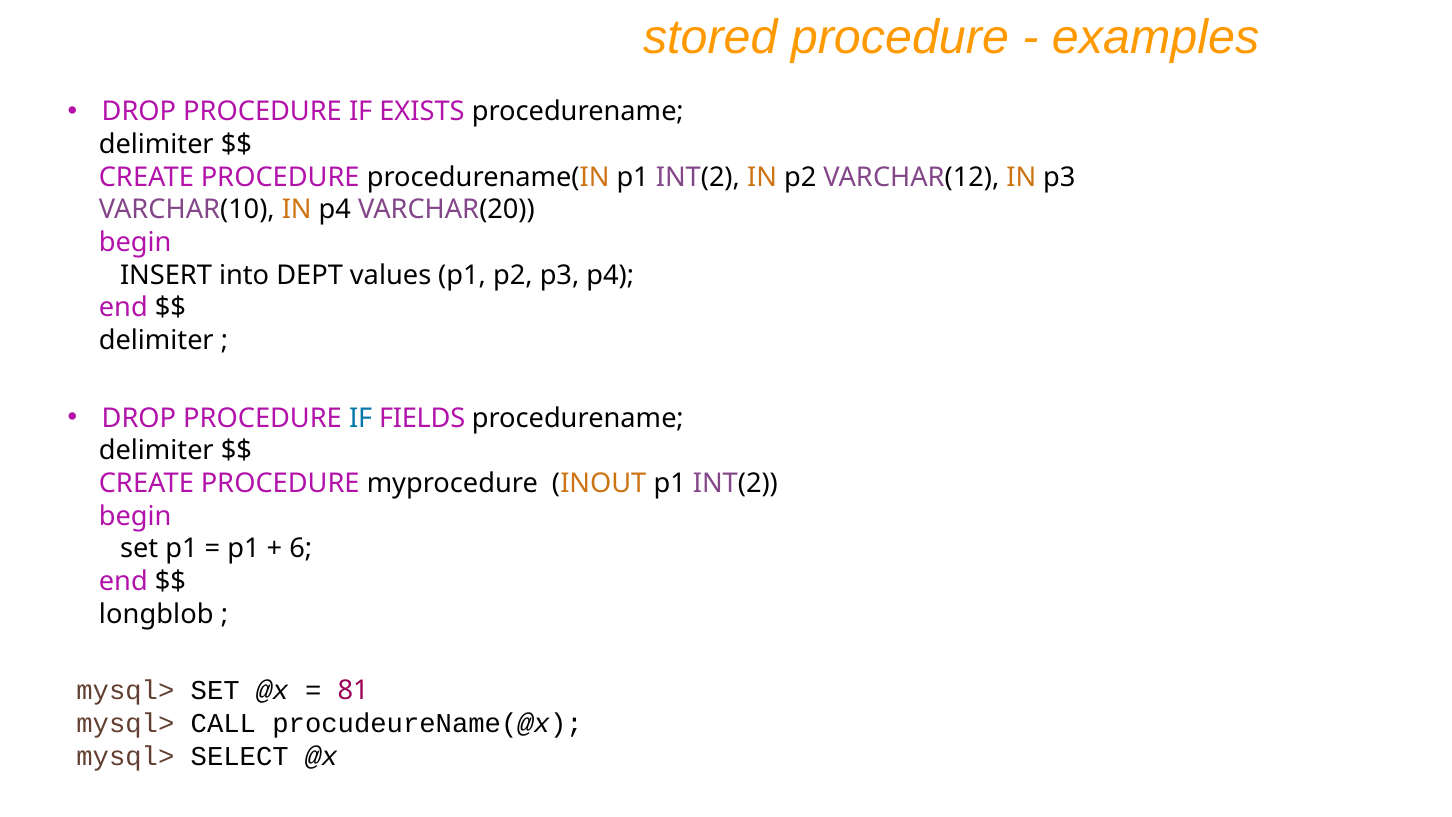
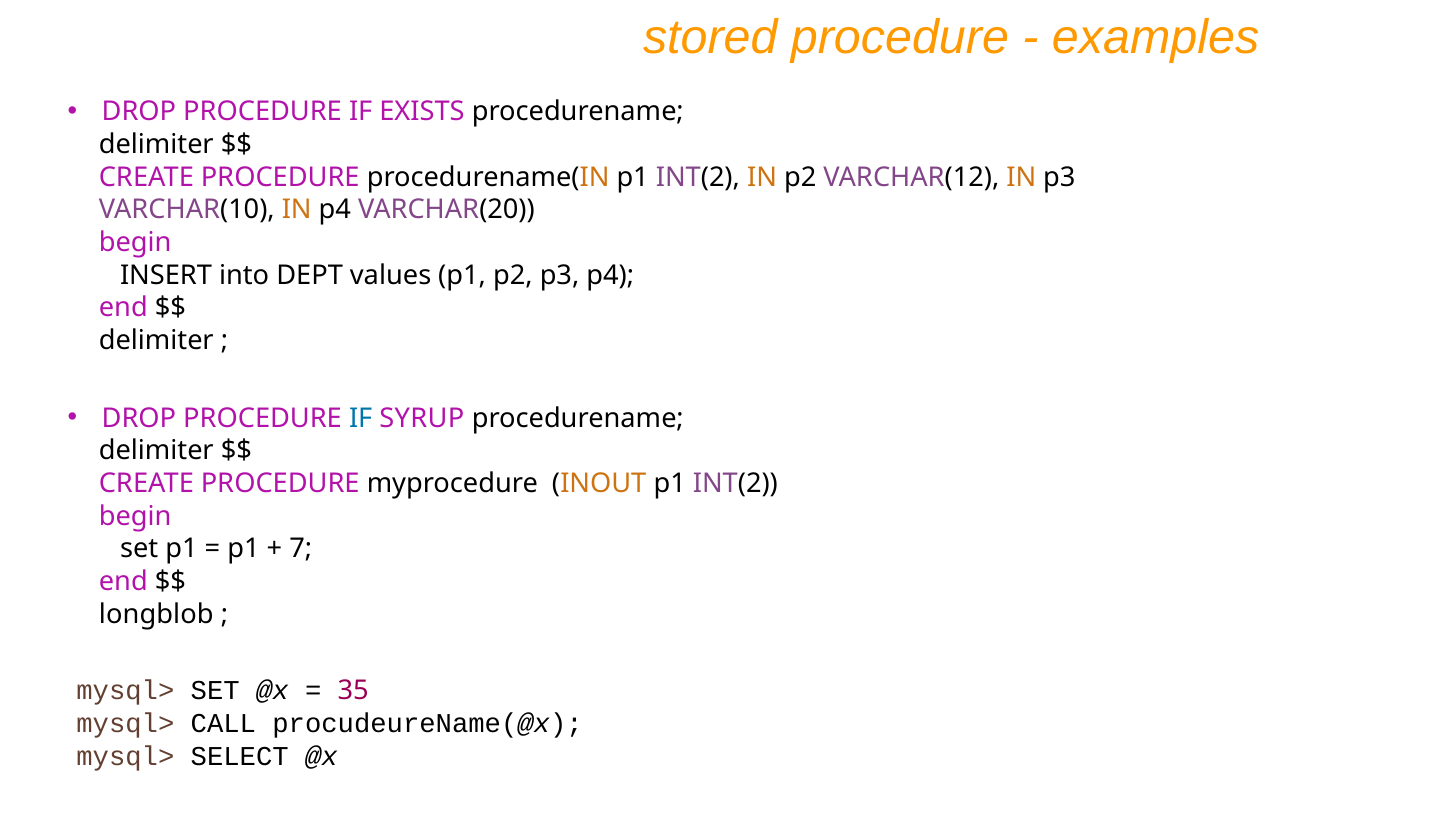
FIELDS: FIELDS -> SYRUP (422, 418)
6: 6 -> 7 (301, 549)
81: 81 -> 35 (353, 691)
